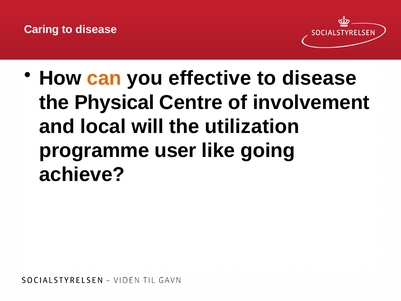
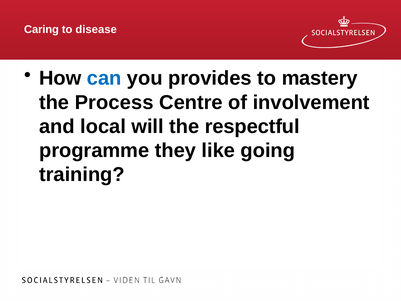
can colour: orange -> blue (104, 78)
effective: effective -> provides (210, 78)
disease: disease -> mastery (320, 78)
Physical: Physical -> Process (114, 102)
utilization: utilization -> respectful (252, 126)
user: user -> they (175, 150)
achieve: achieve -> training (82, 175)
